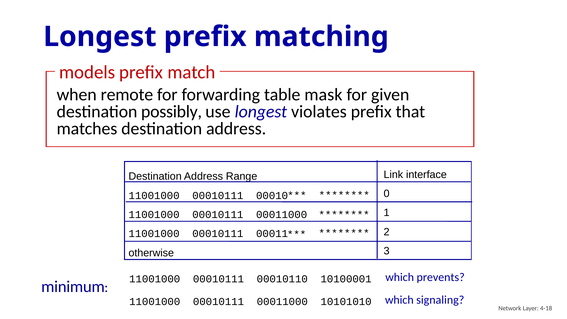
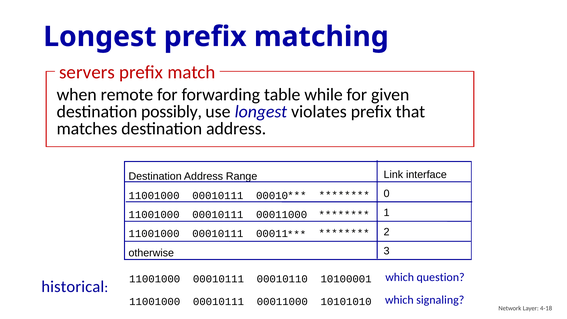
models: models -> servers (87, 72)
mask: mask -> while (324, 95)
prevents: prevents -> question (441, 277)
minimum: minimum -> historical (73, 287)
